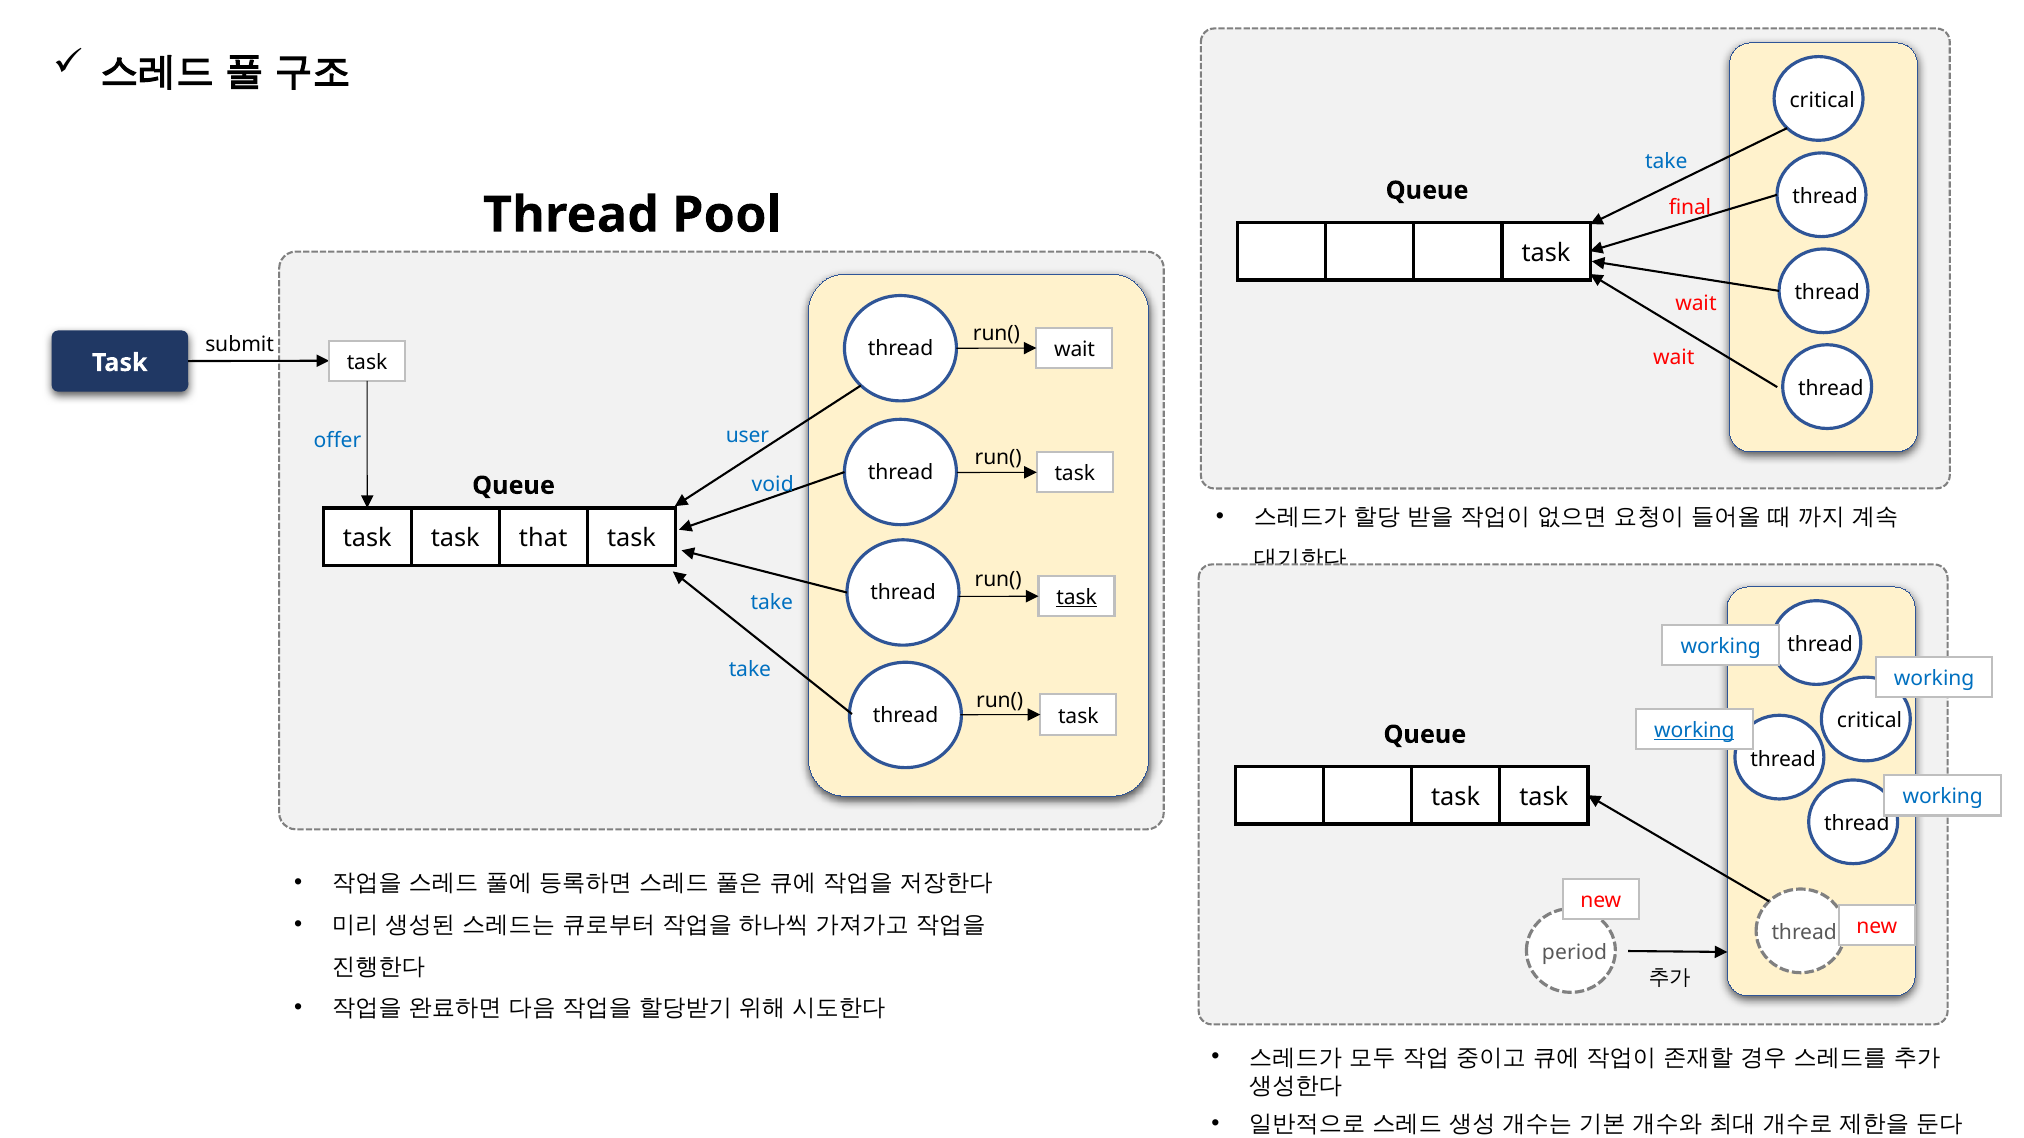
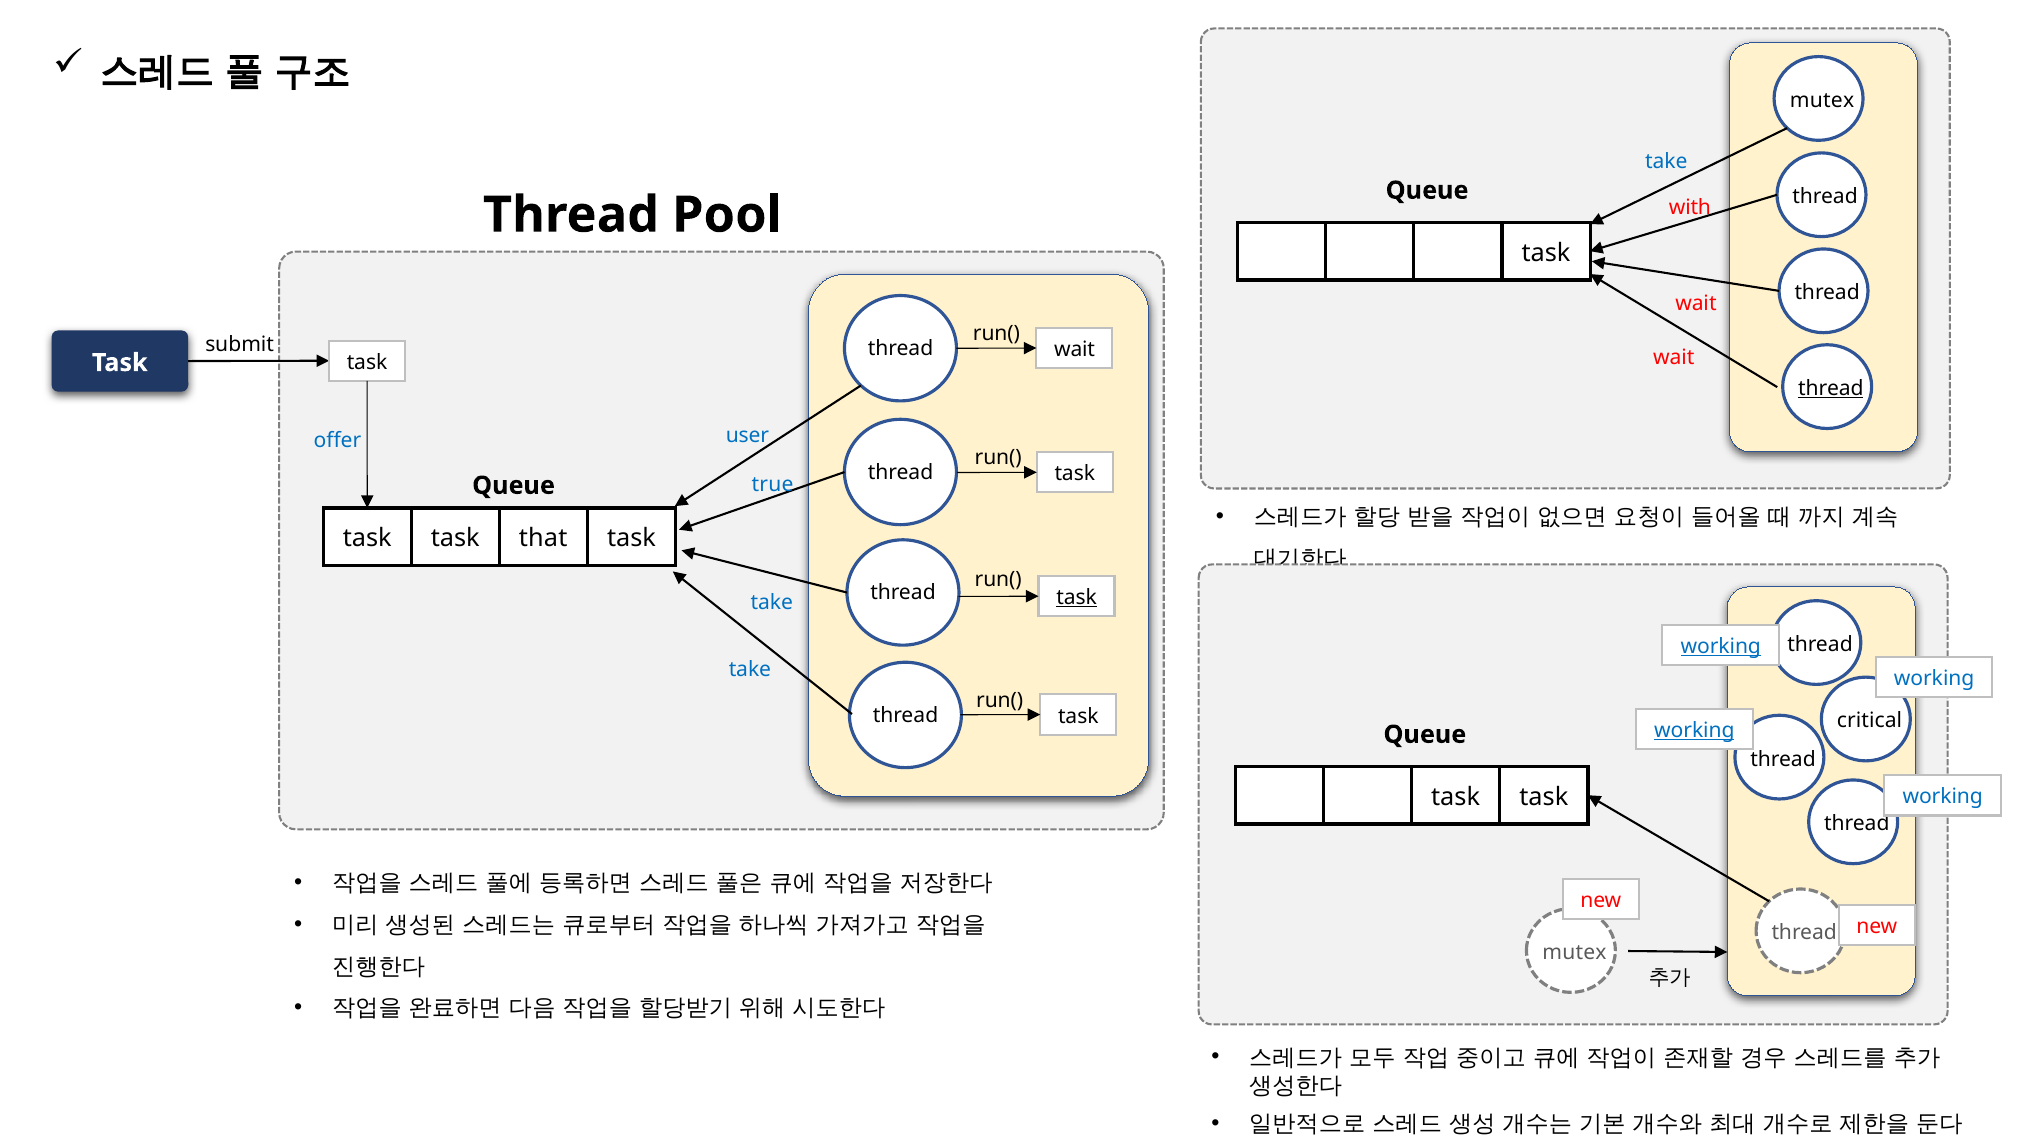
critical: critical -> mutex (1822, 100)
final: final -> with (1690, 208)
thread underline: none -> present (1831, 389)
void: void -> true (773, 485)
working underline: none -> present (1721, 647)
period: period -> mutex (1575, 953)
